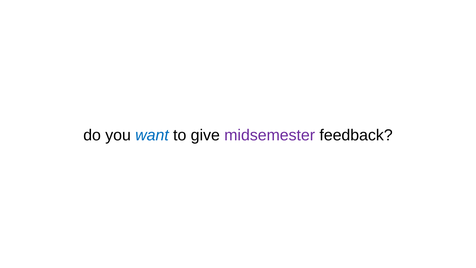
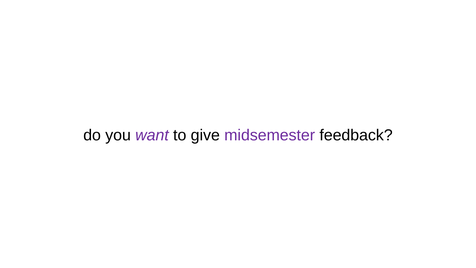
want colour: blue -> purple (152, 135)
